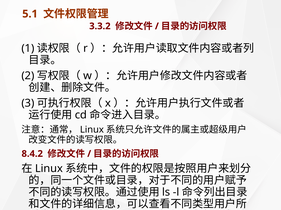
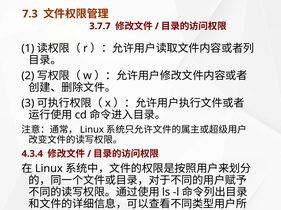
5.1: 5.1 -> 7.3 (30, 14)
3.3.2: 3.3.2 -> 3.7.7 (100, 26)
8.4.2: 8.4.2 -> 4.3.4 (32, 154)
